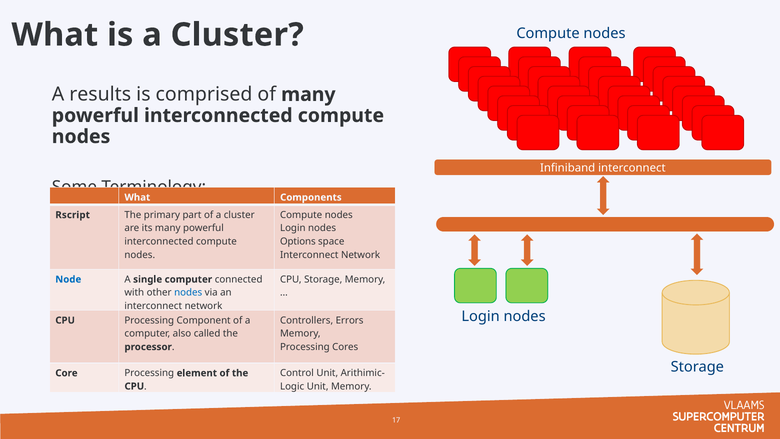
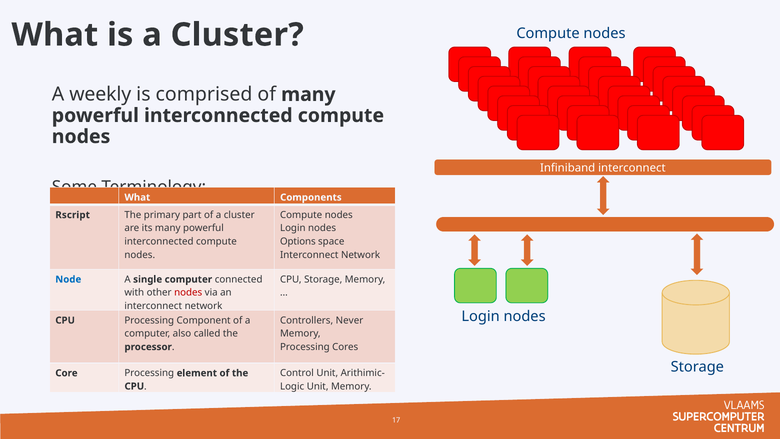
results: results -> weekly (100, 94)
nodes colour: blue -> red (188, 292)
Errors: Errors -> Never (350, 320)
